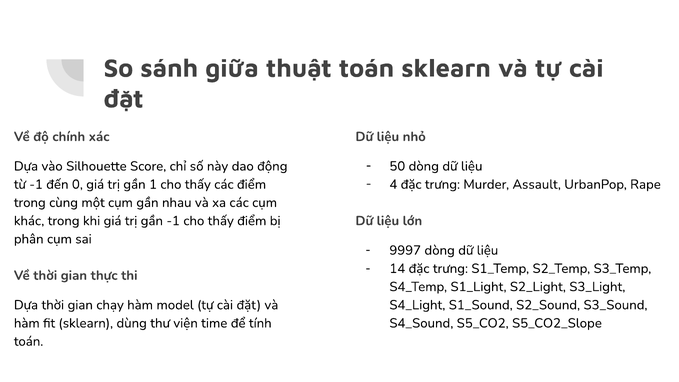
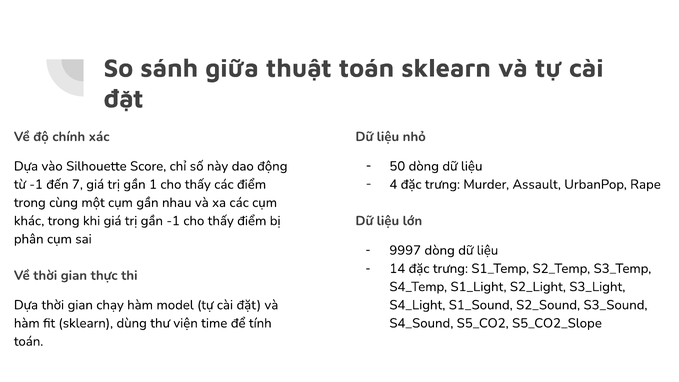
0: 0 -> 7 (77, 184)
